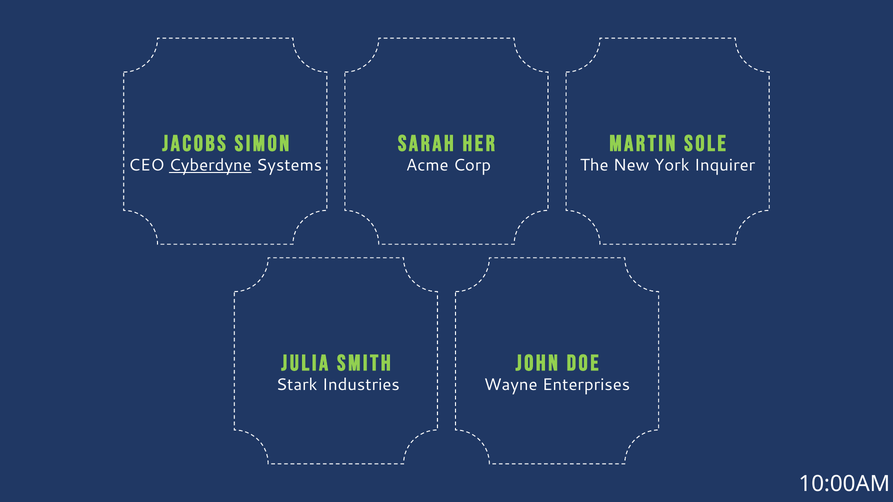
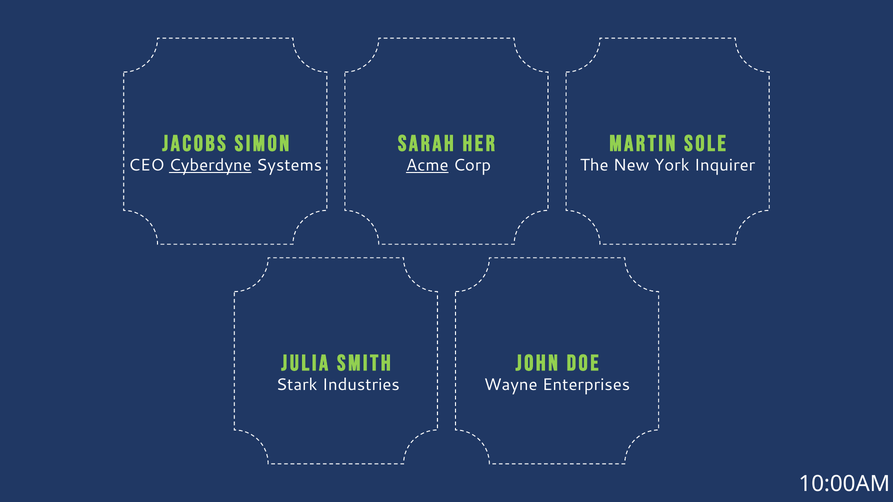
Acme underline: none -> present (427, 165)
